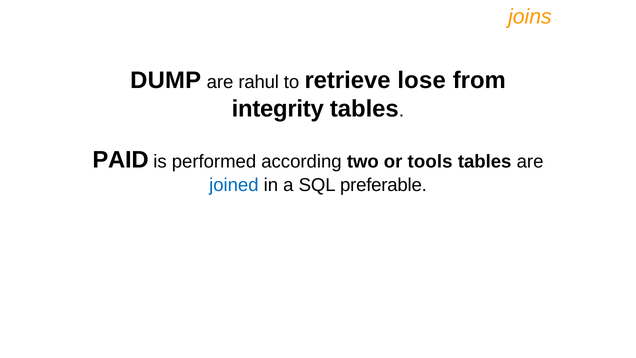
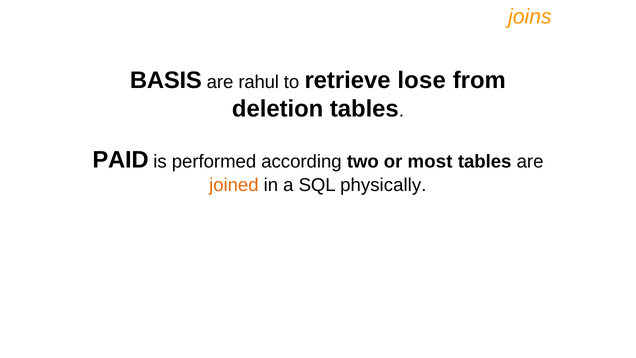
DUMP: DUMP -> BASIS (166, 80)
integrity: integrity -> deletion (278, 109)
tools: tools -> most (430, 162)
joined colour: blue -> orange (234, 185)
preferable: preferable -> physically (383, 185)
